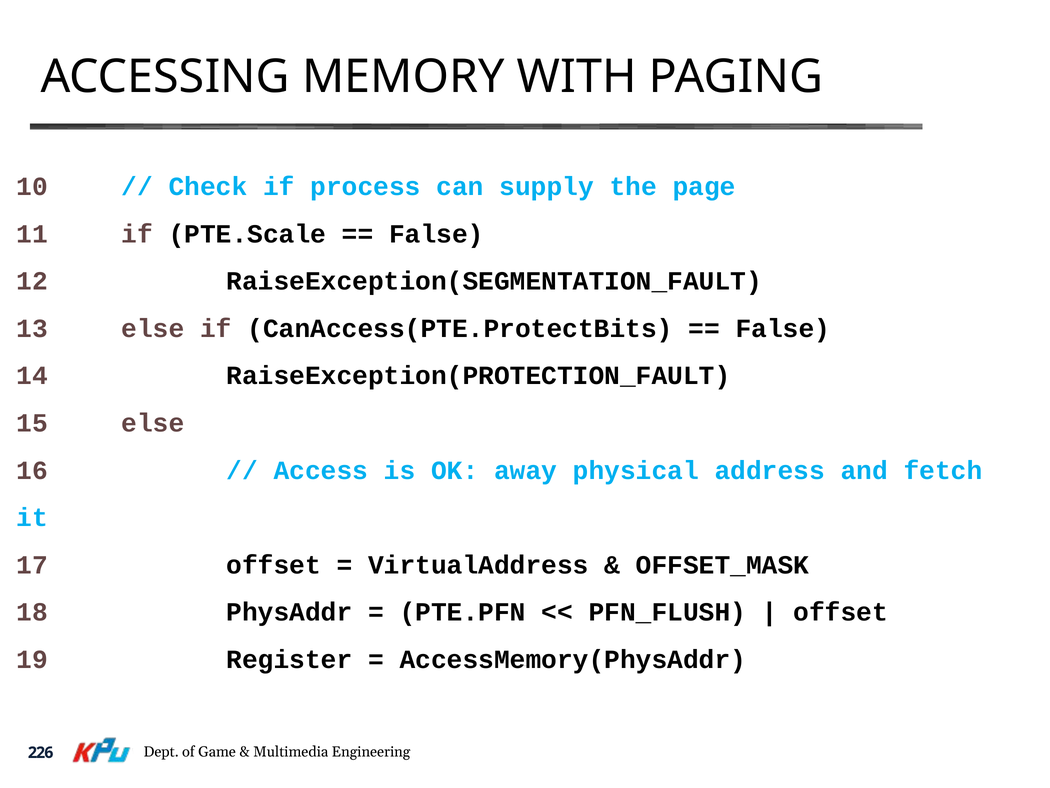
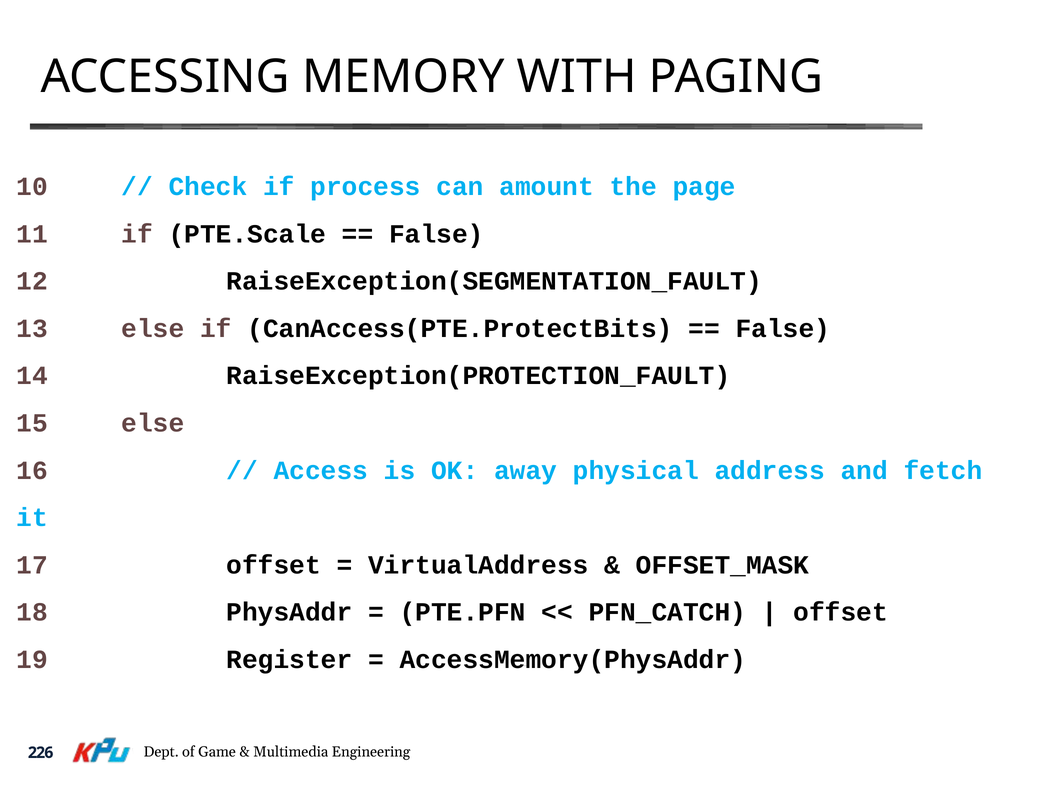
supply: supply -> amount (547, 187)
PFN_FLUSH: PFN_FLUSH -> PFN_CATCH (667, 612)
